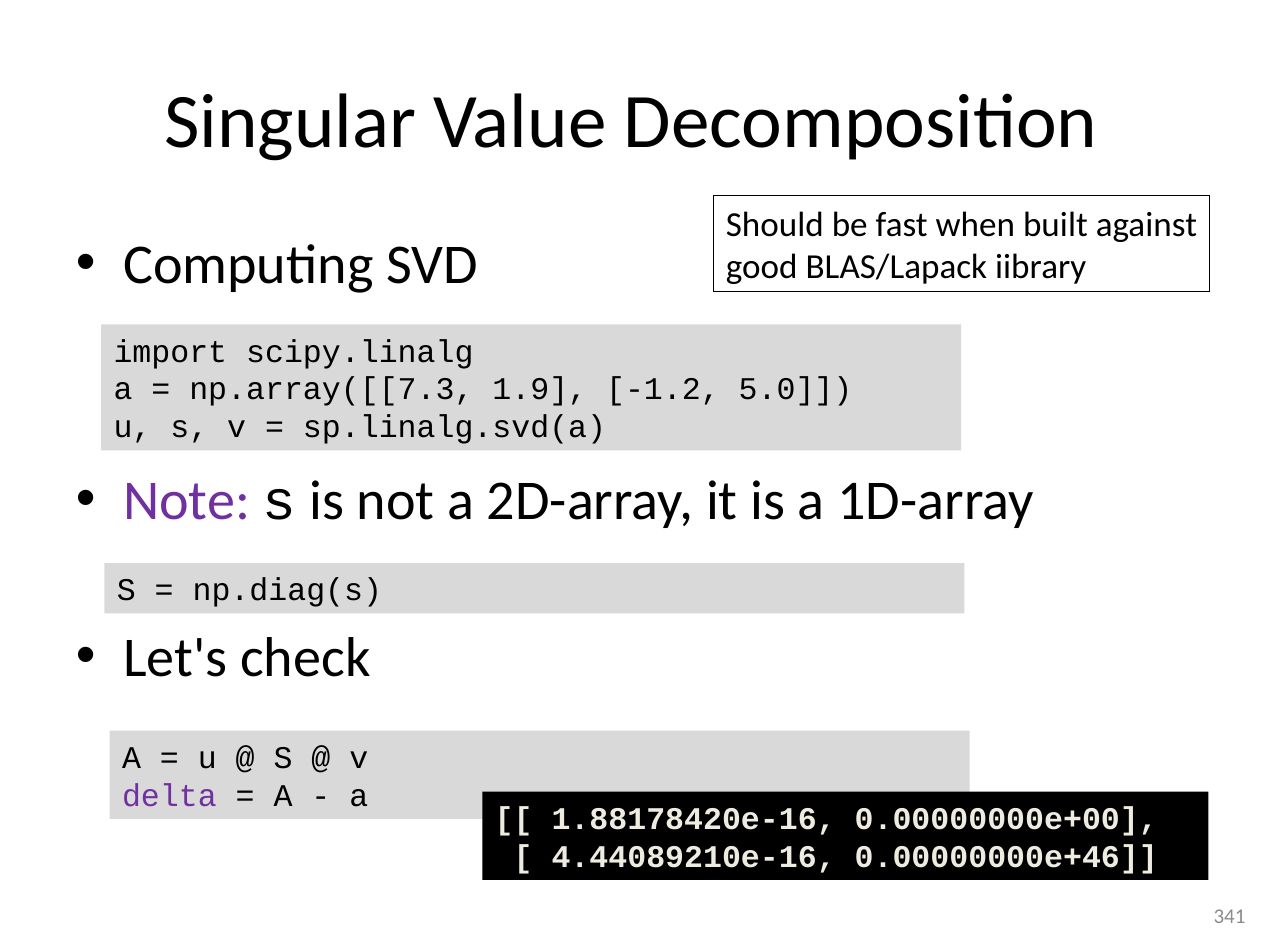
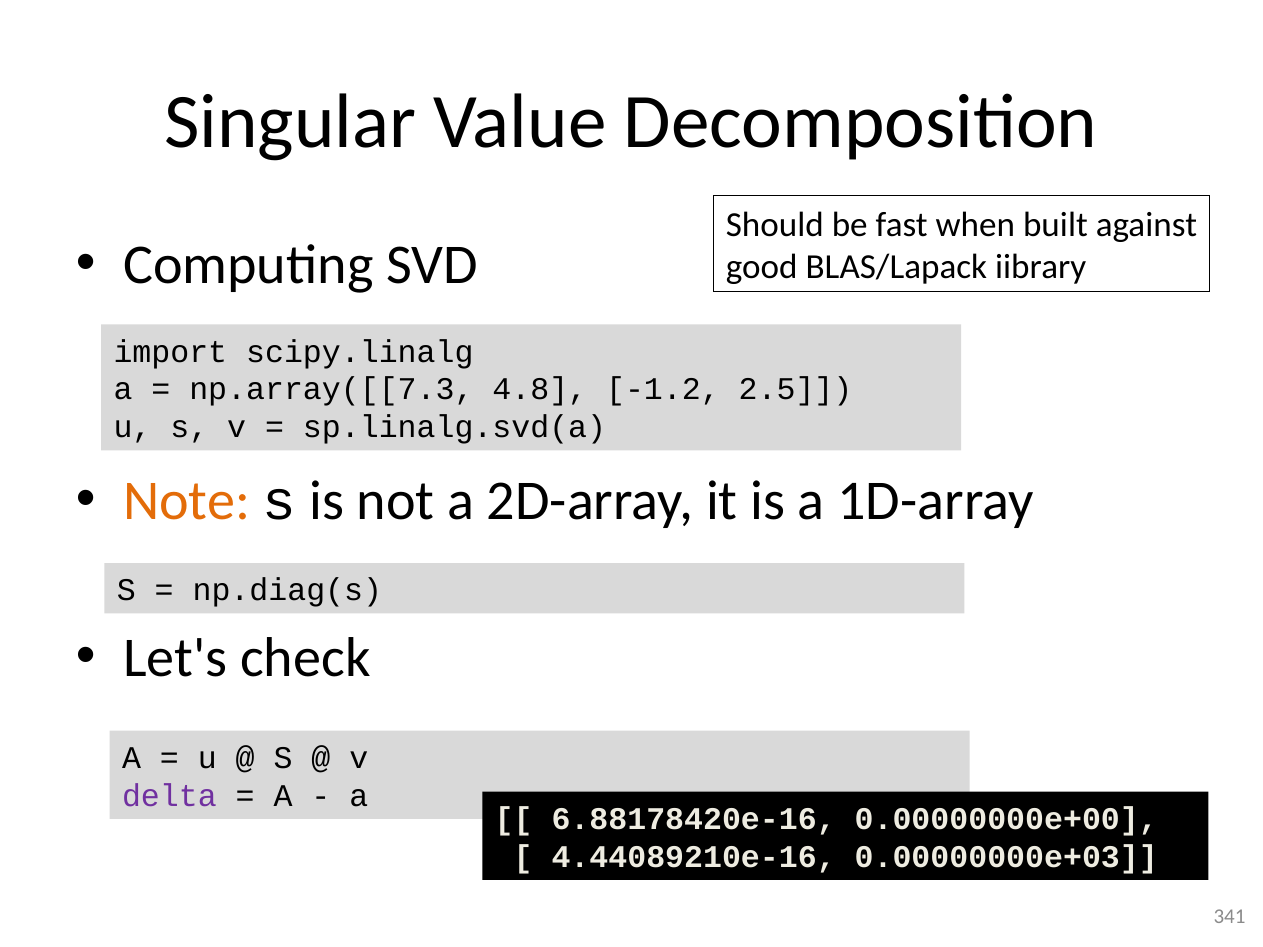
1.9: 1.9 -> 4.8 (540, 390)
5.0: 5.0 -> 2.5 (796, 390)
Note colour: purple -> orange (187, 501)
1.88178420e-16: 1.88178420e-16 -> 6.88178420e-16 (694, 819)
0.00000000e+46: 0.00000000e+46 -> 0.00000000e+03 (1006, 857)
